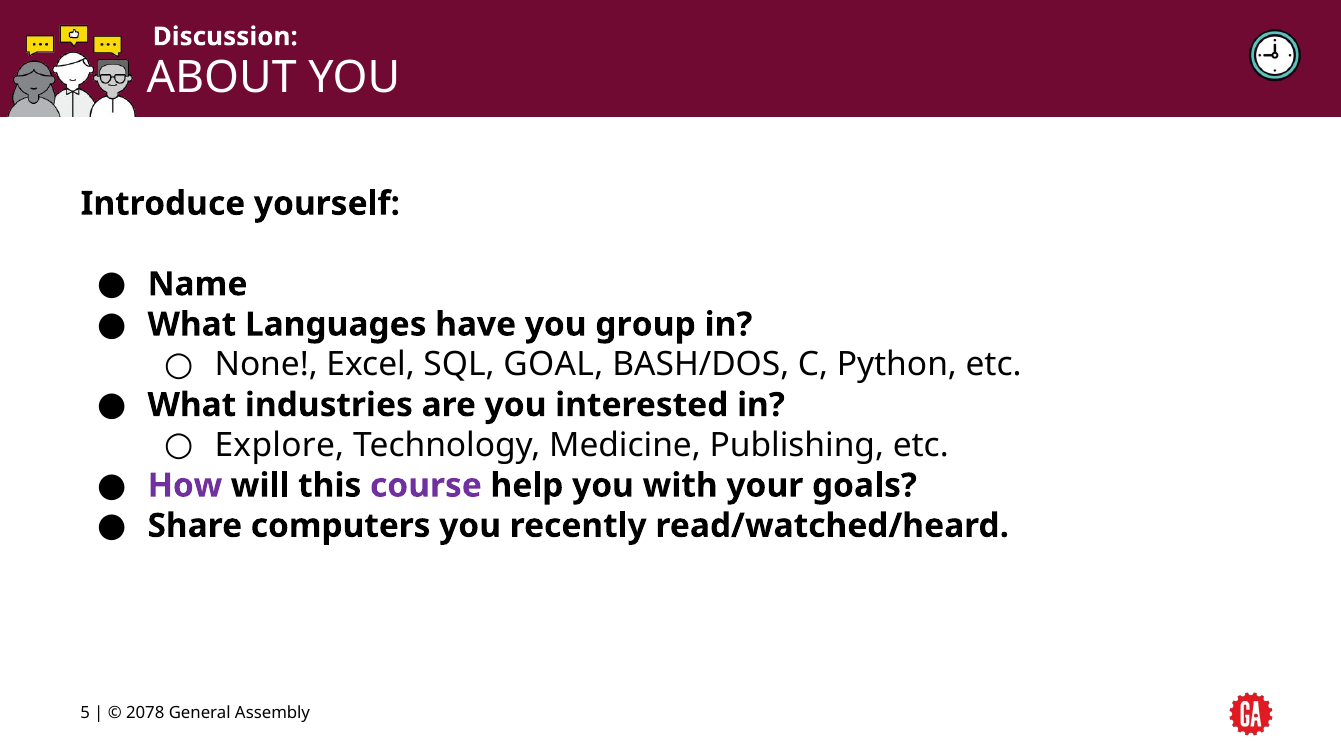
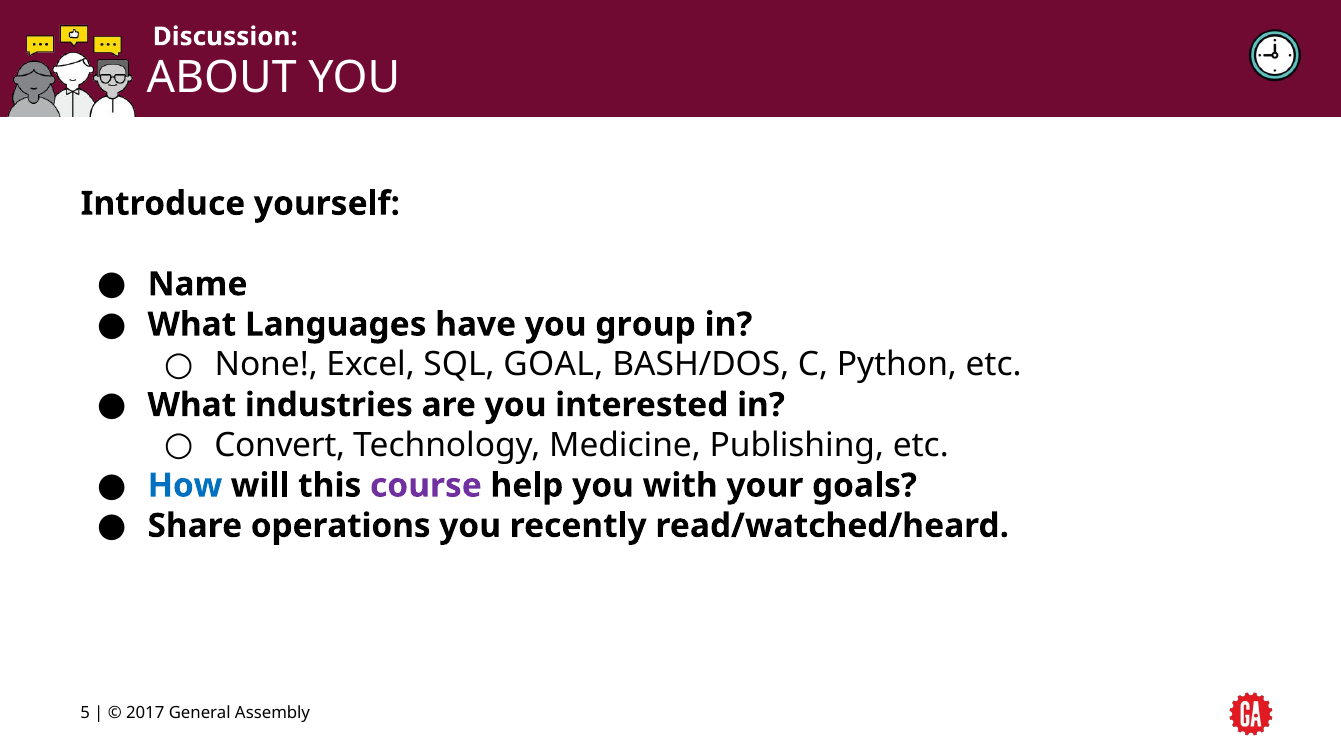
Explore: Explore -> Convert (280, 445)
How colour: purple -> blue (185, 485)
computers: computers -> operations (341, 525)
2078: 2078 -> 2017 (145, 712)
